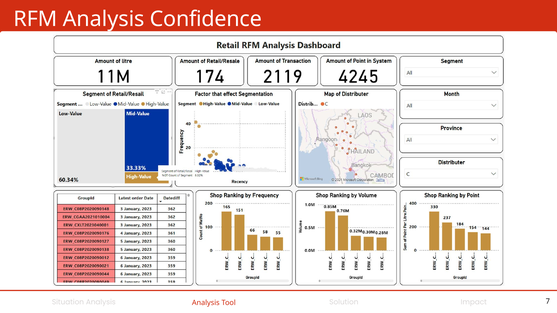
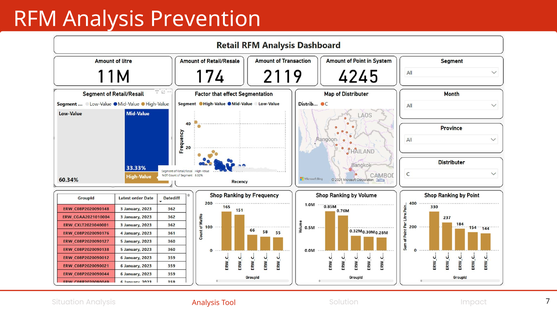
Confidence: Confidence -> Prevention (206, 19)
